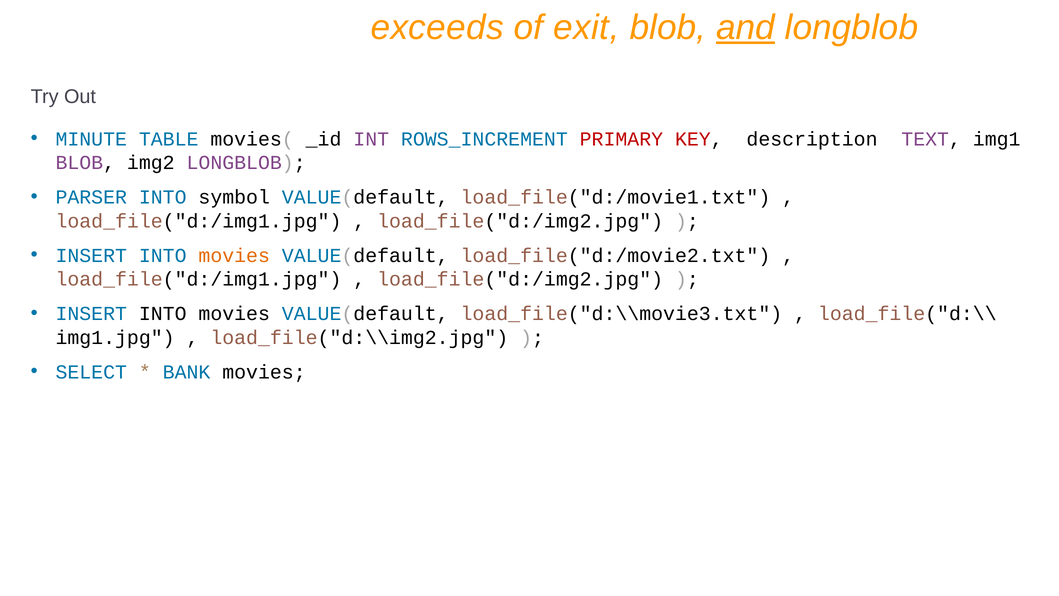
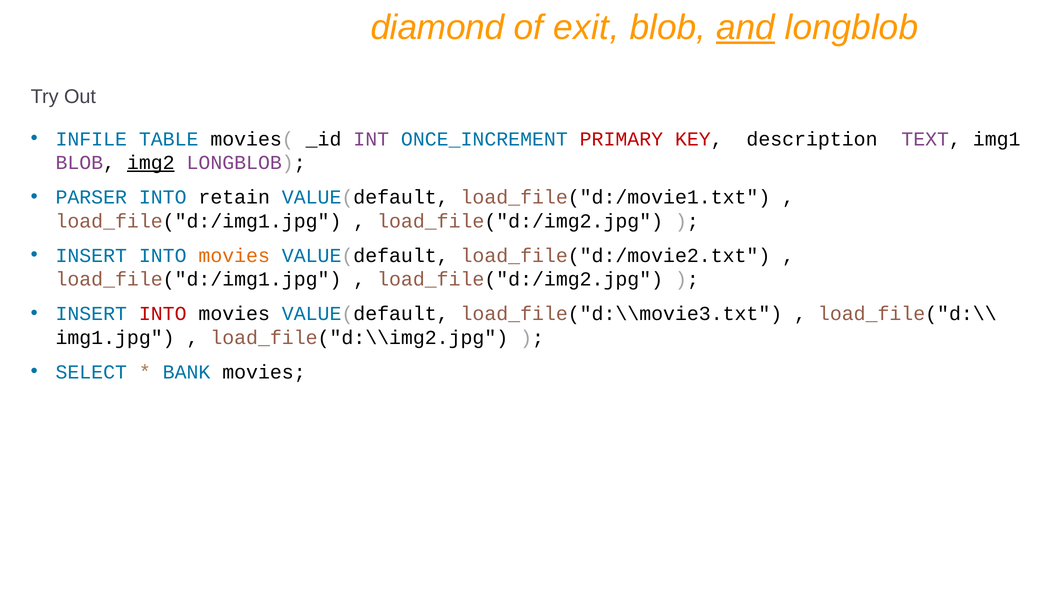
exceeds: exceeds -> diamond (437, 28)
MINUTE: MINUTE -> INFILE (91, 139)
ROWS_INCREMENT: ROWS_INCREMENT -> ONCE_INCREMENT (484, 139)
img2 underline: none -> present (151, 163)
symbol: symbol -> retain (234, 197)
INTO colour: black -> red (163, 314)
